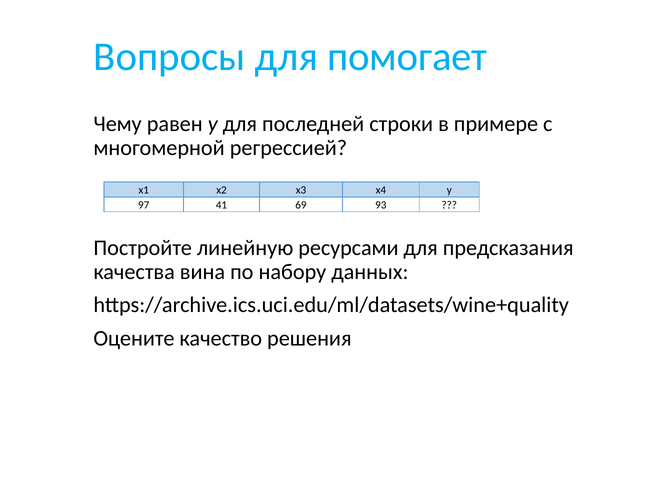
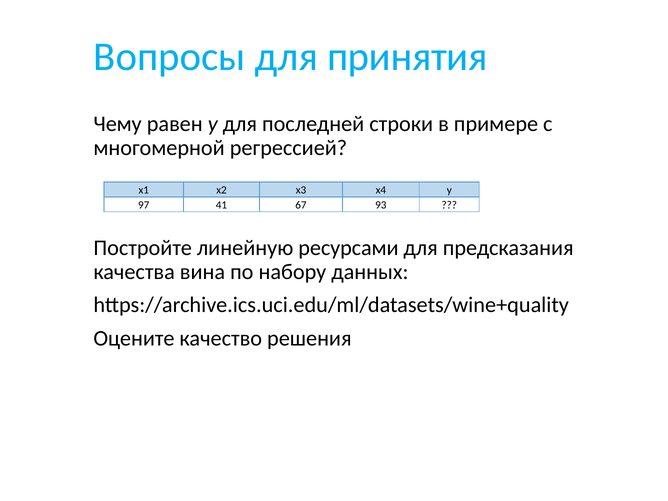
помогает: помогает -> принятия (407, 57)
69: 69 -> 67 (301, 205)
